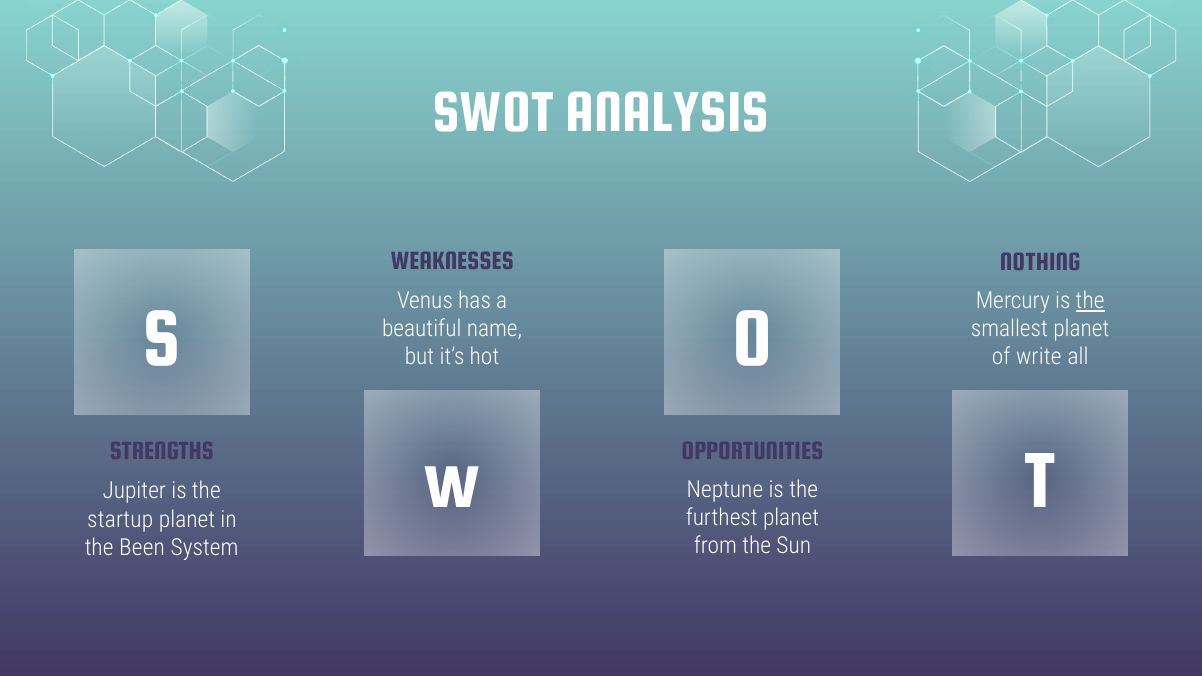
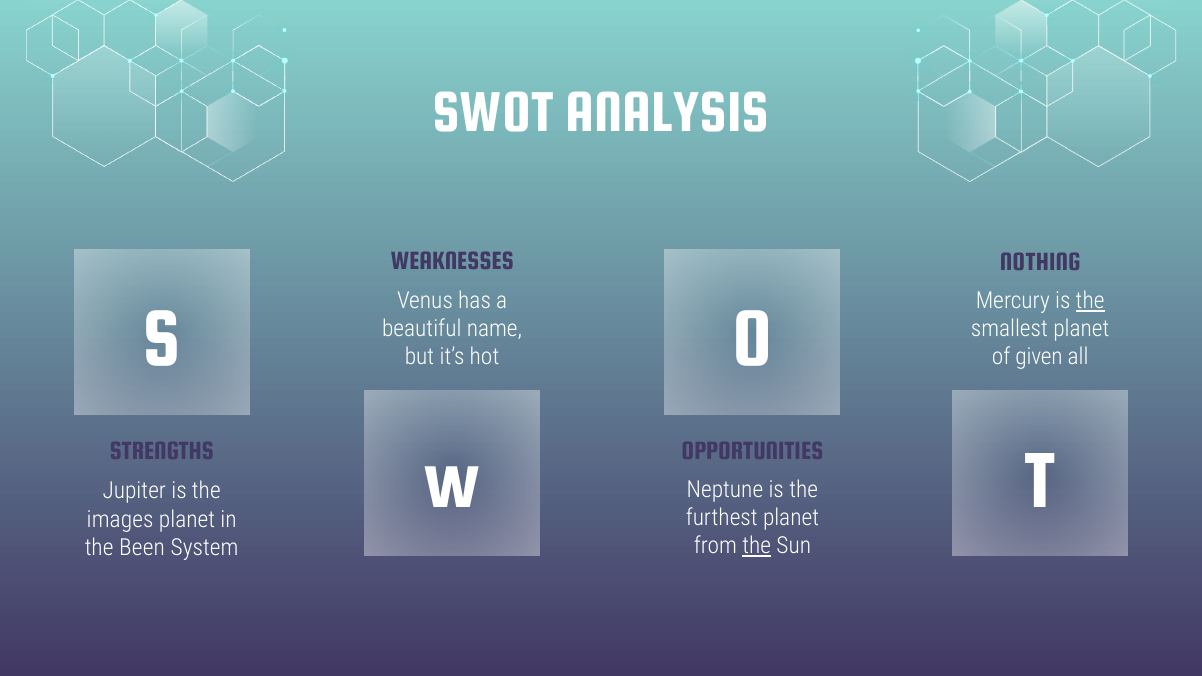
write: write -> given (1039, 357)
startup: startup -> images (120, 519)
the underline: none -> present (757, 546)
